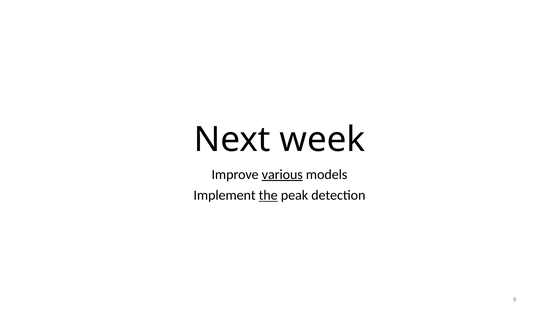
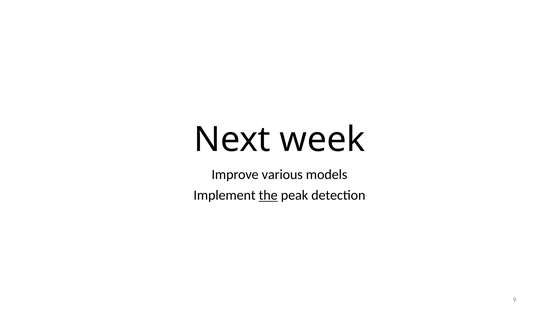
various underline: present -> none (282, 175)
